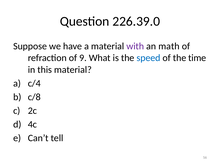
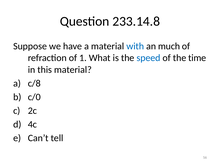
226.39.0: 226.39.0 -> 233.14.8 (136, 21)
with colour: purple -> blue (135, 46)
math: math -> much (169, 46)
9: 9 -> 1 (83, 58)
c/4: c/4 -> c/8 (34, 83)
c/8: c/8 -> c/0 (34, 97)
